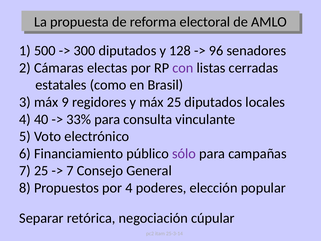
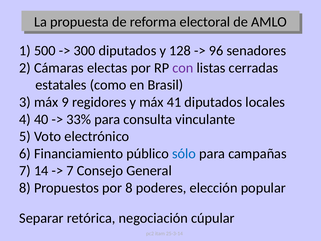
máx 25: 25 -> 41 (174, 102)
sólo colour: purple -> blue (184, 153)
7 25: 25 -> 14 (41, 171)
por 4: 4 -> 8 (129, 188)
